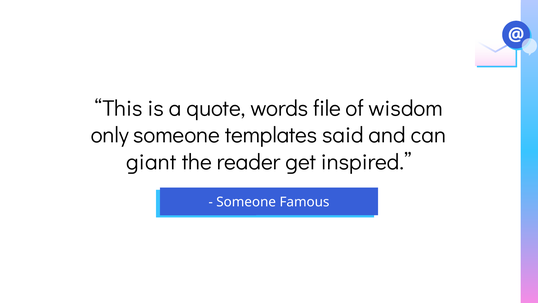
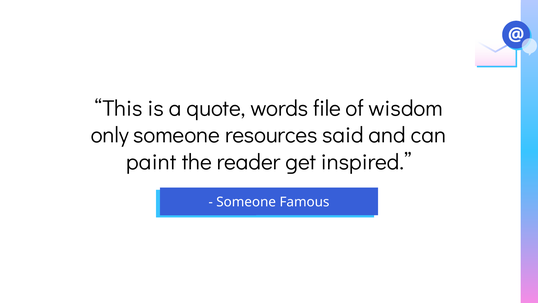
templates: templates -> resources (271, 135)
giant: giant -> paint (151, 162)
